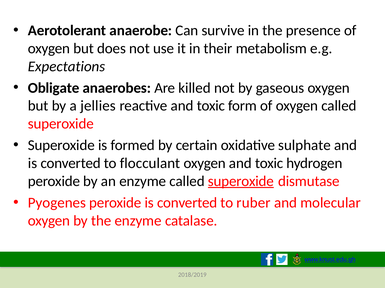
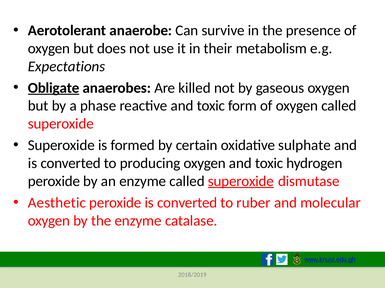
Obligate underline: none -> present (54, 88)
jellies: jellies -> phase (98, 106)
flocculant: flocculant -> producing (150, 164)
Pyogenes: Pyogenes -> Aesthetic (57, 203)
